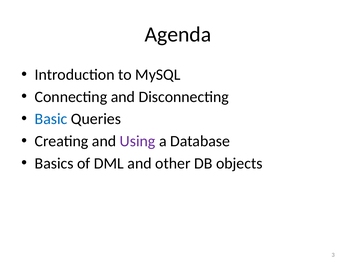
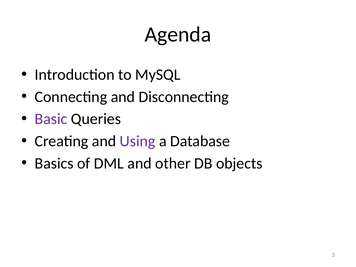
Basic colour: blue -> purple (51, 119)
